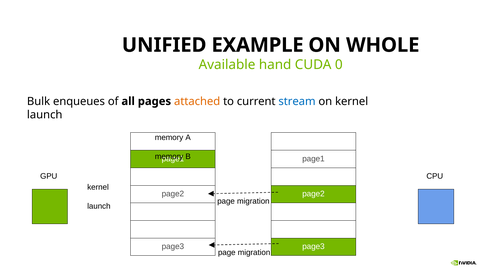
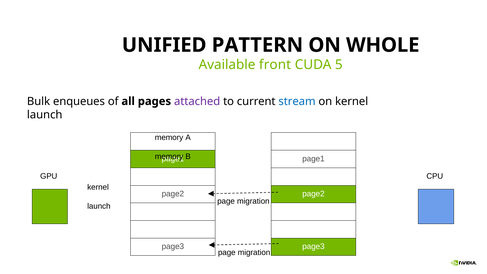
EXAMPLE: EXAMPLE -> PATTERN (257, 45)
hand: hand -> front (275, 65)
0: 0 -> 5 (339, 65)
attached colour: orange -> purple (197, 101)
